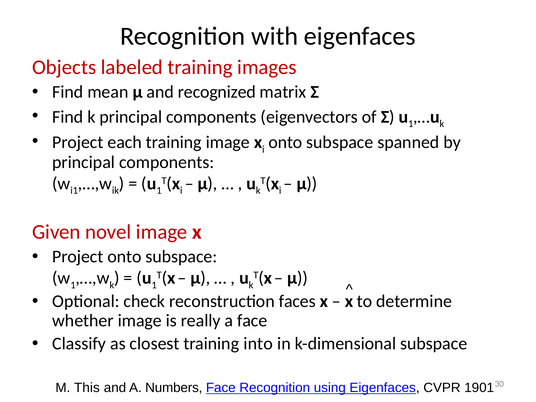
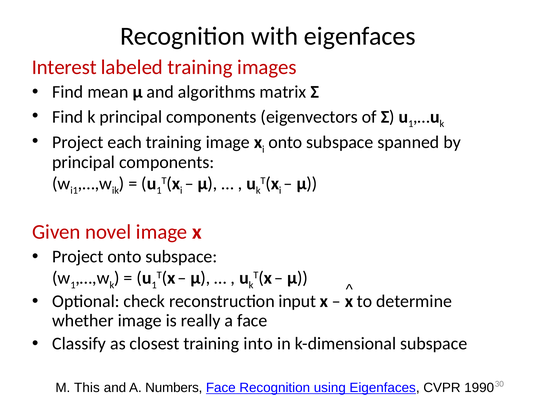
Objects: Objects -> Interest (64, 67)
recognized: recognized -> algorithms (217, 92)
faces: faces -> input (297, 301)
1901: 1901 -> 1990 (479, 388)
